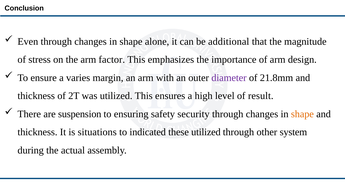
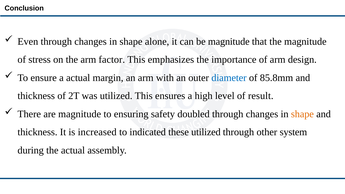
be additional: additional -> magnitude (229, 42)
a varies: varies -> actual (78, 78)
diameter colour: purple -> blue (229, 78)
21.8mm: 21.8mm -> 85.8mm (277, 78)
are suspension: suspension -> magnitude (80, 114)
security: security -> doubled (194, 114)
situations: situations -> increased (97, 132)
